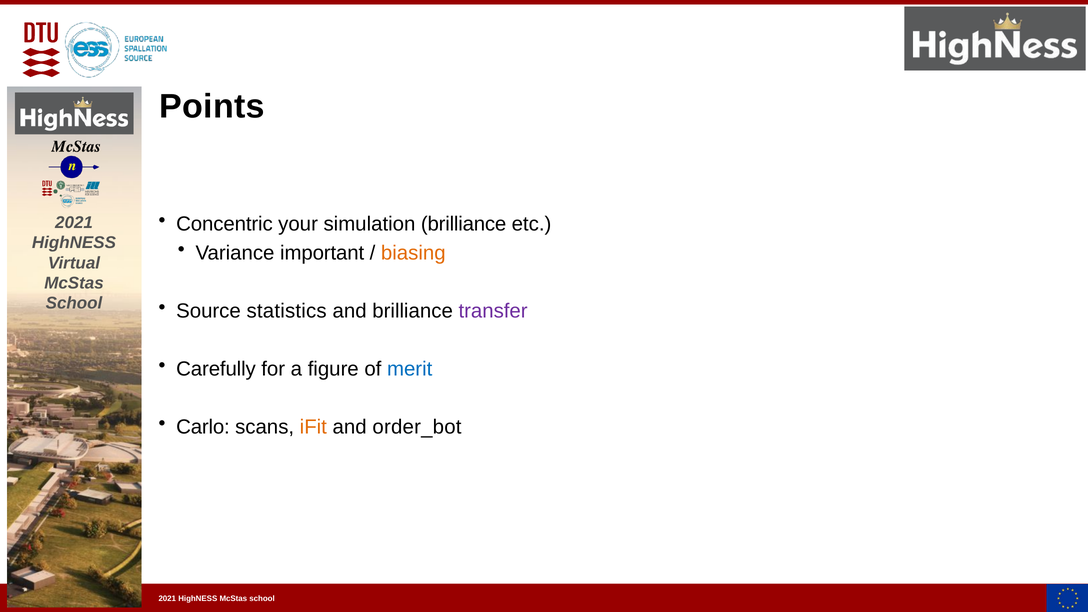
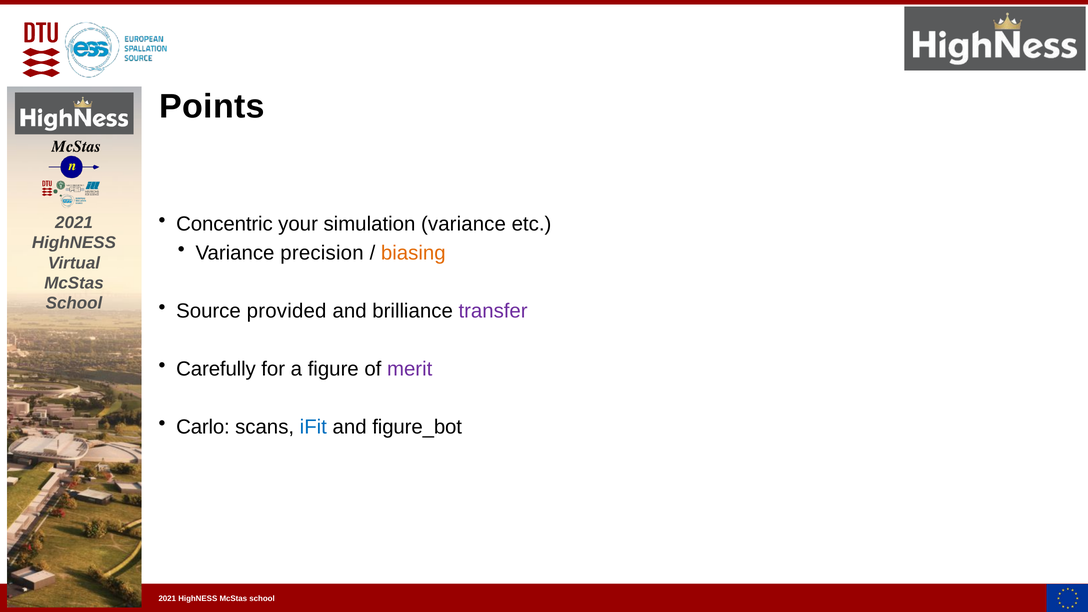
simulation brilliance: brilliance -> variance (463, 224)
important: important -> precision (322, 253)
statistics: statistics -> provided (287, 311)
merit colour: blue -> purple (410, 369)
iFit colour: orange -> blue (313, 427)
order_bot: order_bot -> figure_bot (417, 427)
